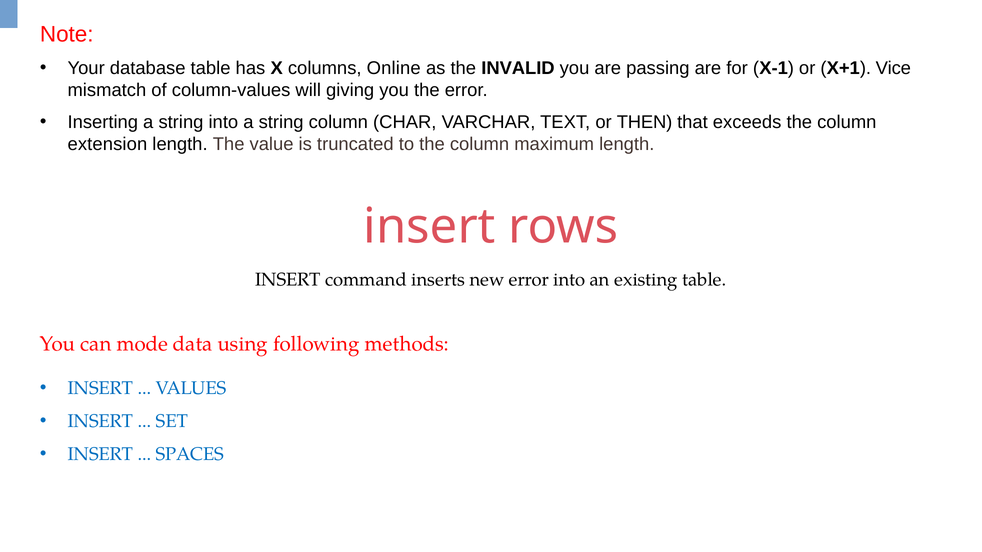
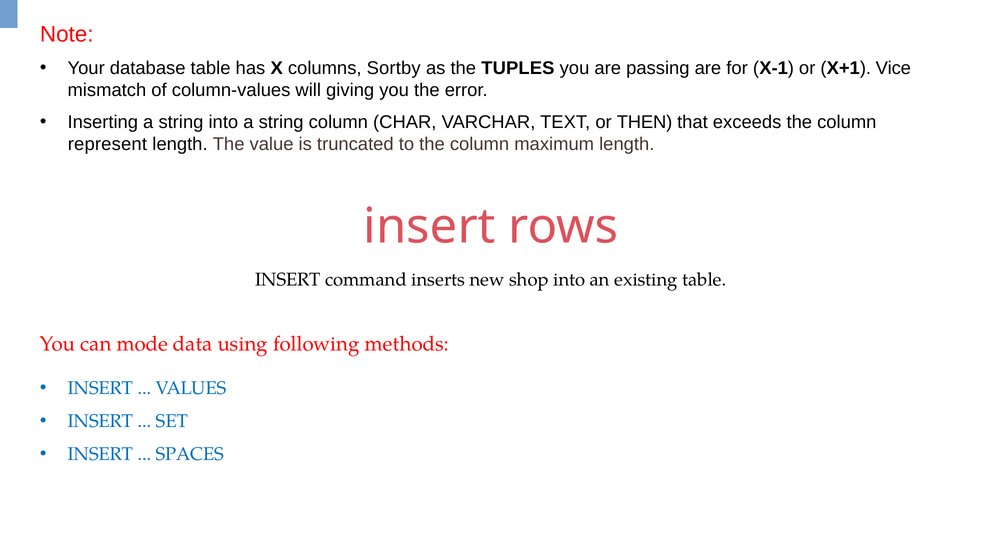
Online: Online -> Sortby (394, 68)
INVALID: INVALID -> TUPLES (518, 68)
extension: extension -> represent (107, 144)
new error: error -> shop (529, 280)
